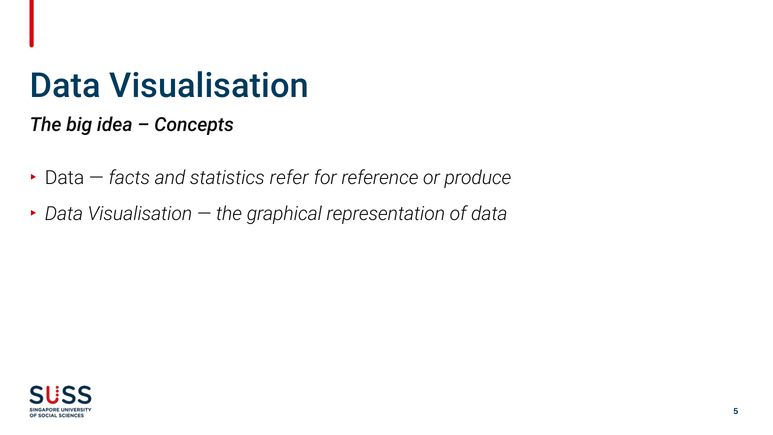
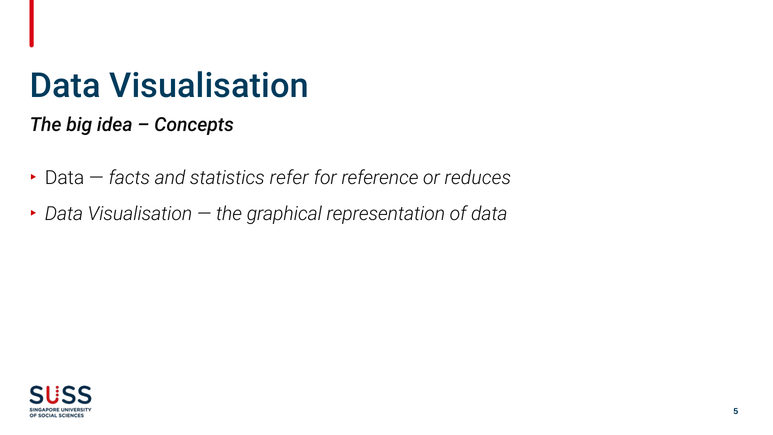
produce: produce -> reduces (478, 178)
